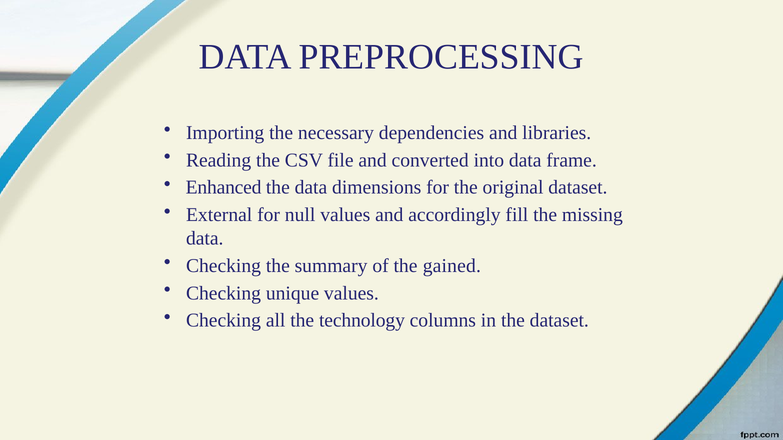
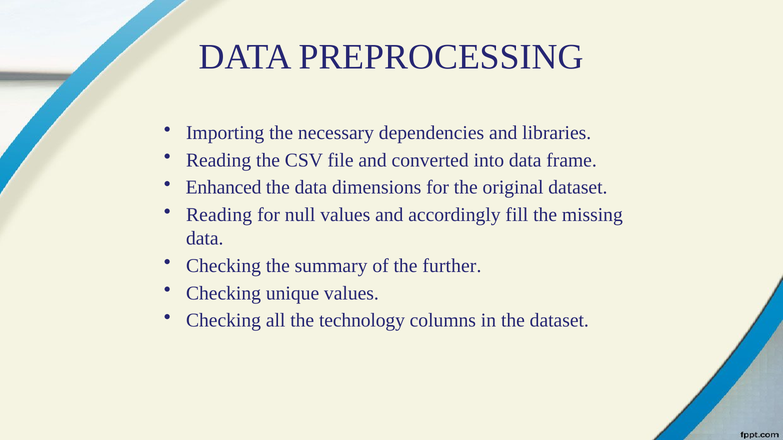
External: External -> Reading (219, 215)
gained: gained -> further (452, 266)
